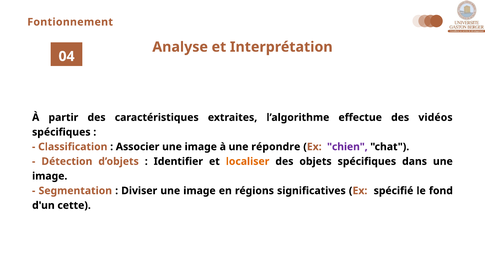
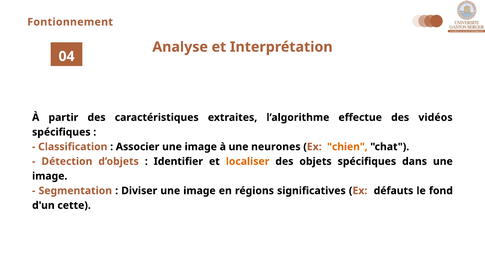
répondre: répondre -> neurones (276, 147)
chien colour: purple -> orange (347, 147)
spécifié: spécifié -> défauts (393, 191)
